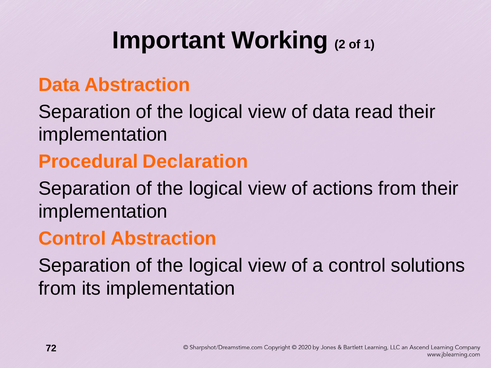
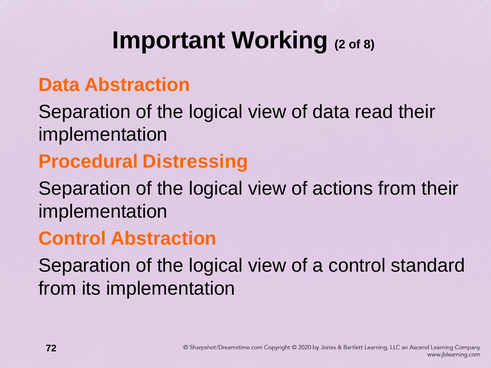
1: 1 -> 8 (369, 45)
Declaration: Declaration -> Distressing (195, 162)
solutions: solutions -> standard (428, 266)
